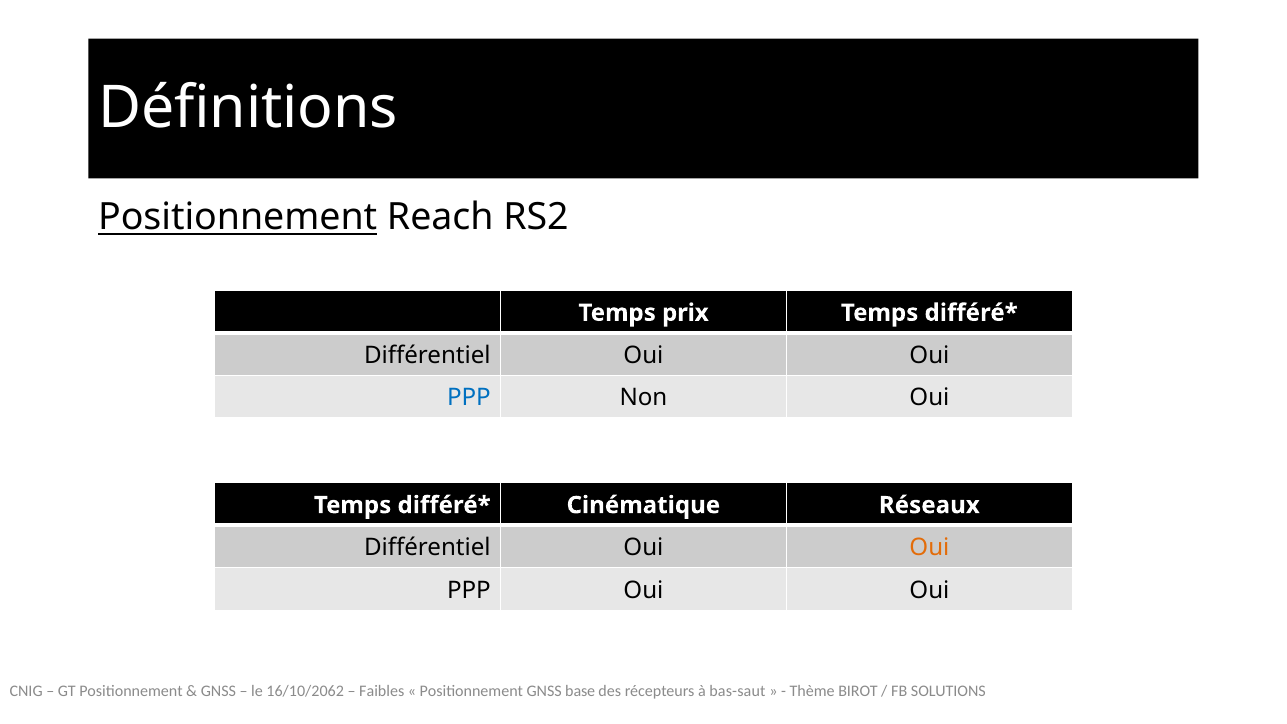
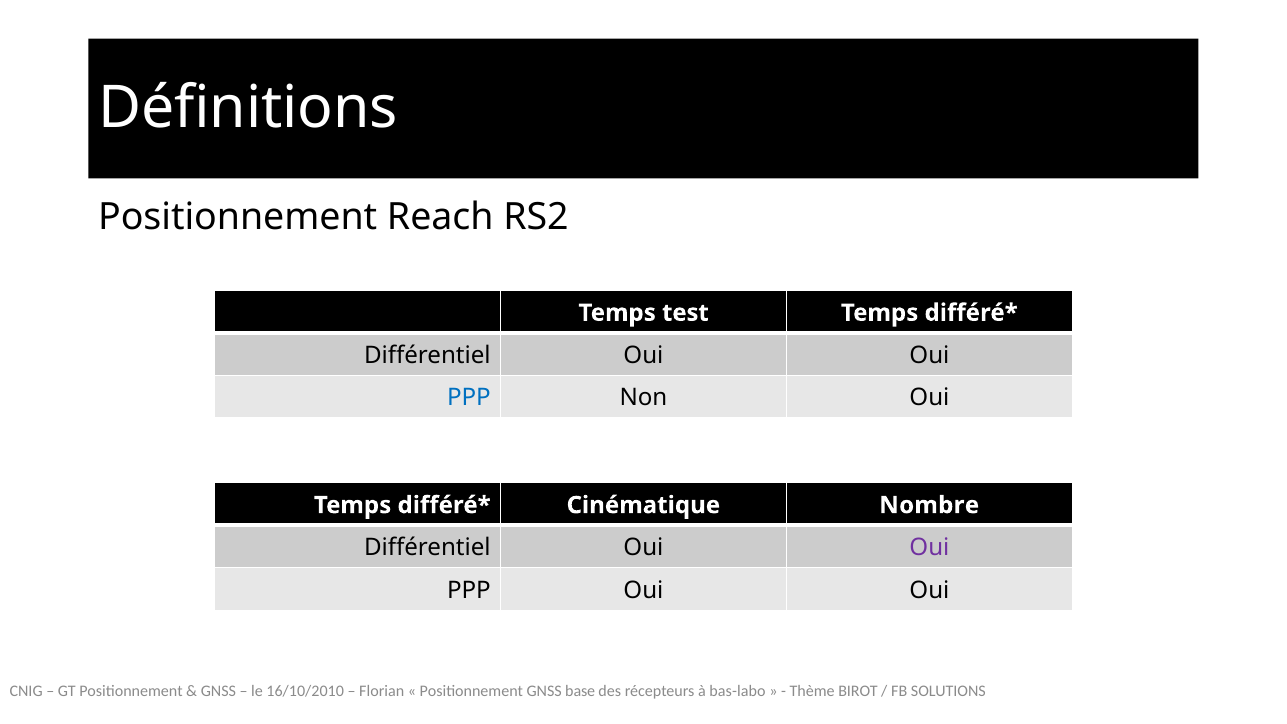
Positionnement underline: present -> none (238, 218)
prix: prix -> test (685, 313)
Réseaux: Réseaux -> Nombre (929, 505)
Oui colour: orange -> purple (929, 548)
16/10/2062: 16/10/2062 -> 16/10/2010 (305, 691)
Faibles: Faibles -> Florian (382, 691)
bas-saut: bas-saut -> bas-labo (737, 691)
